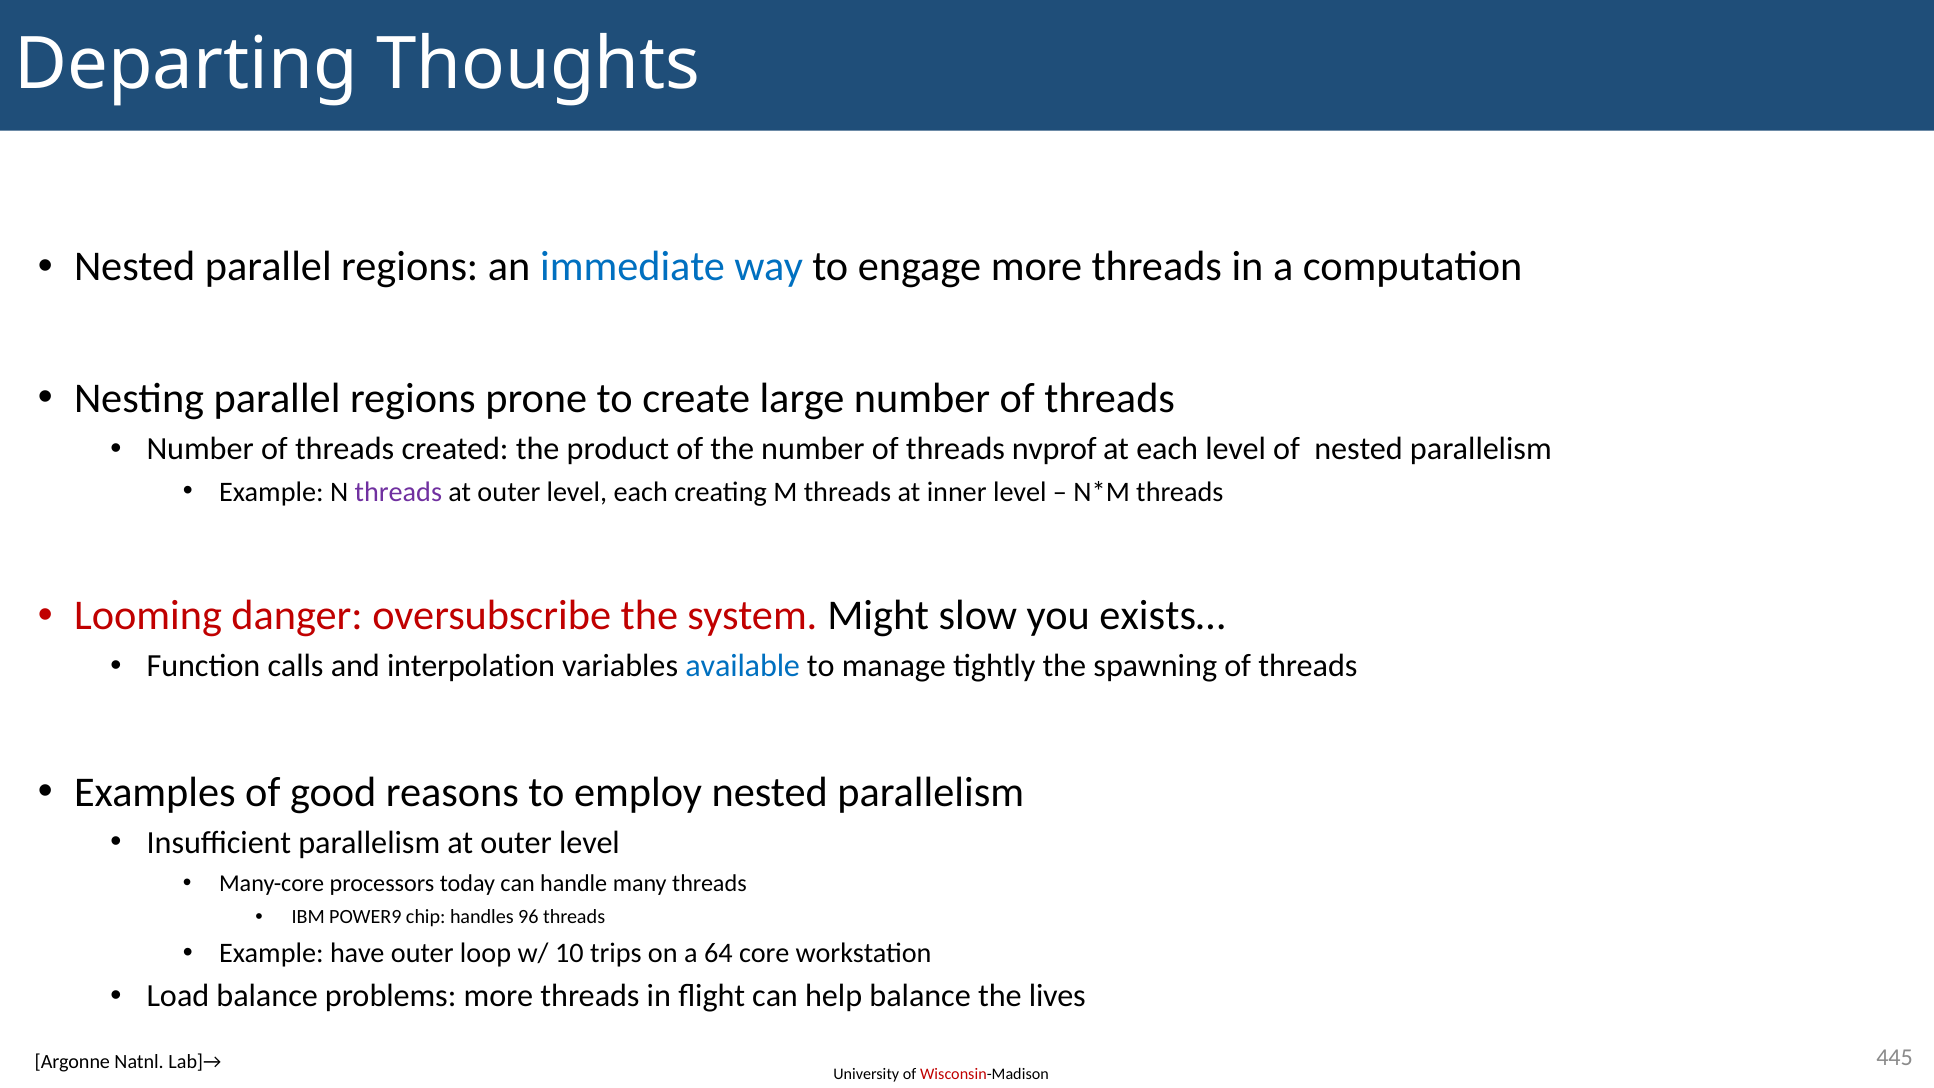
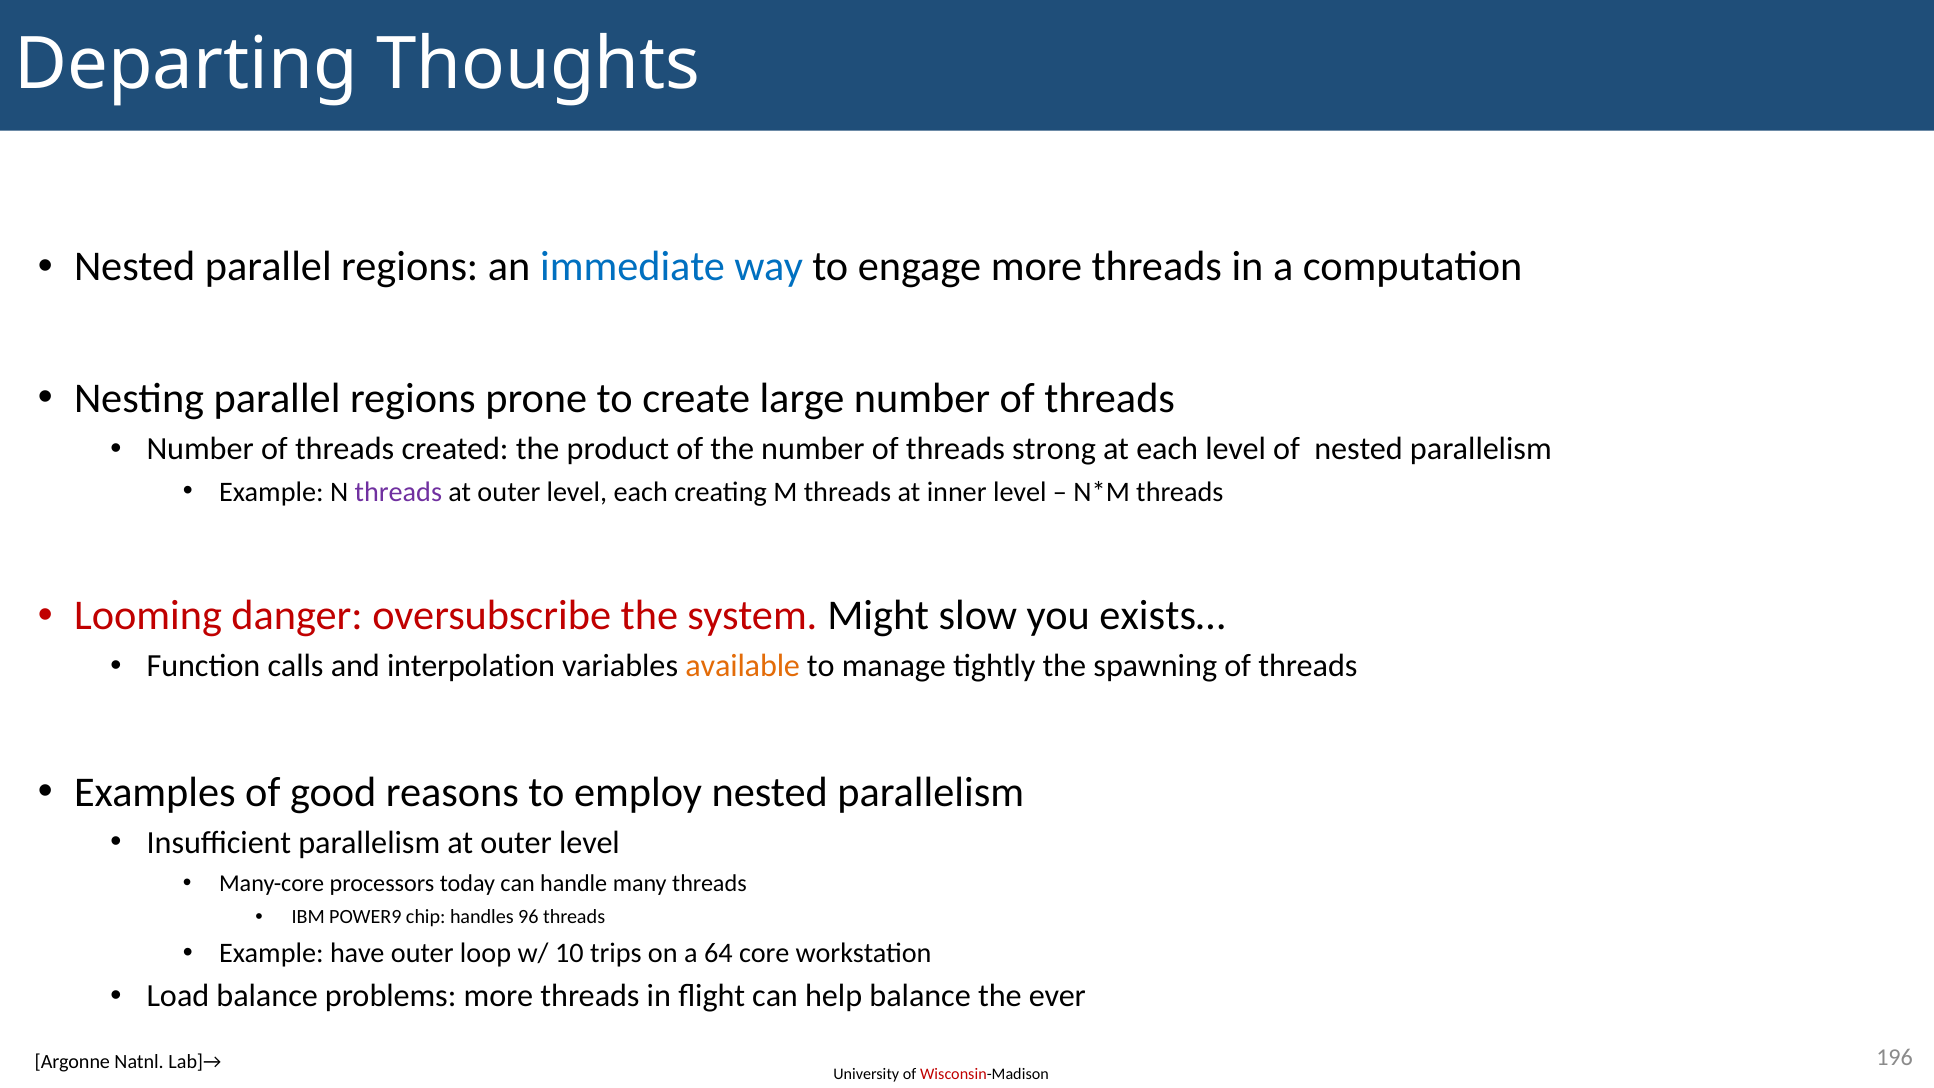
nvprof: nvprof -> strong (1054, 449)
available colour: blue -> orange (743, 666)
lives: lives -> ever (1057, 996)
445: 445 -> 196 (1895, 1057)
